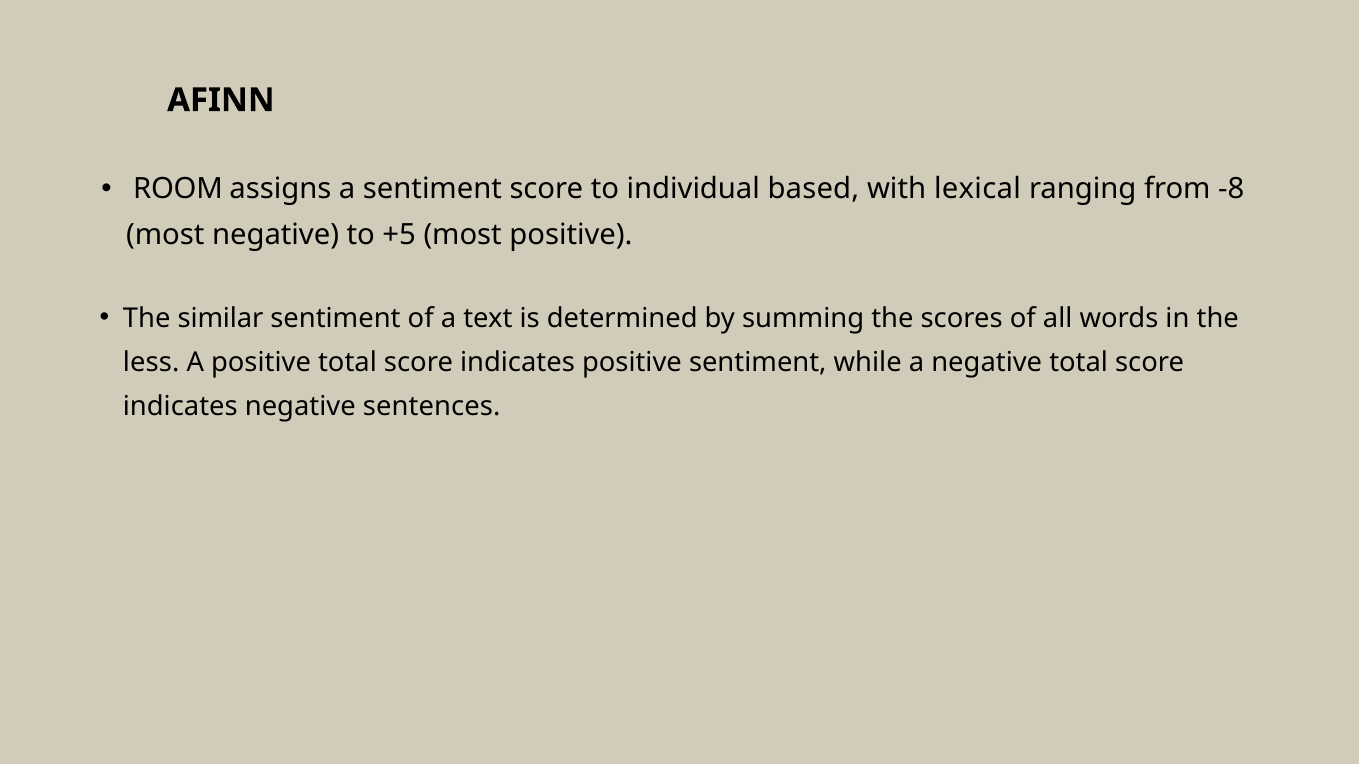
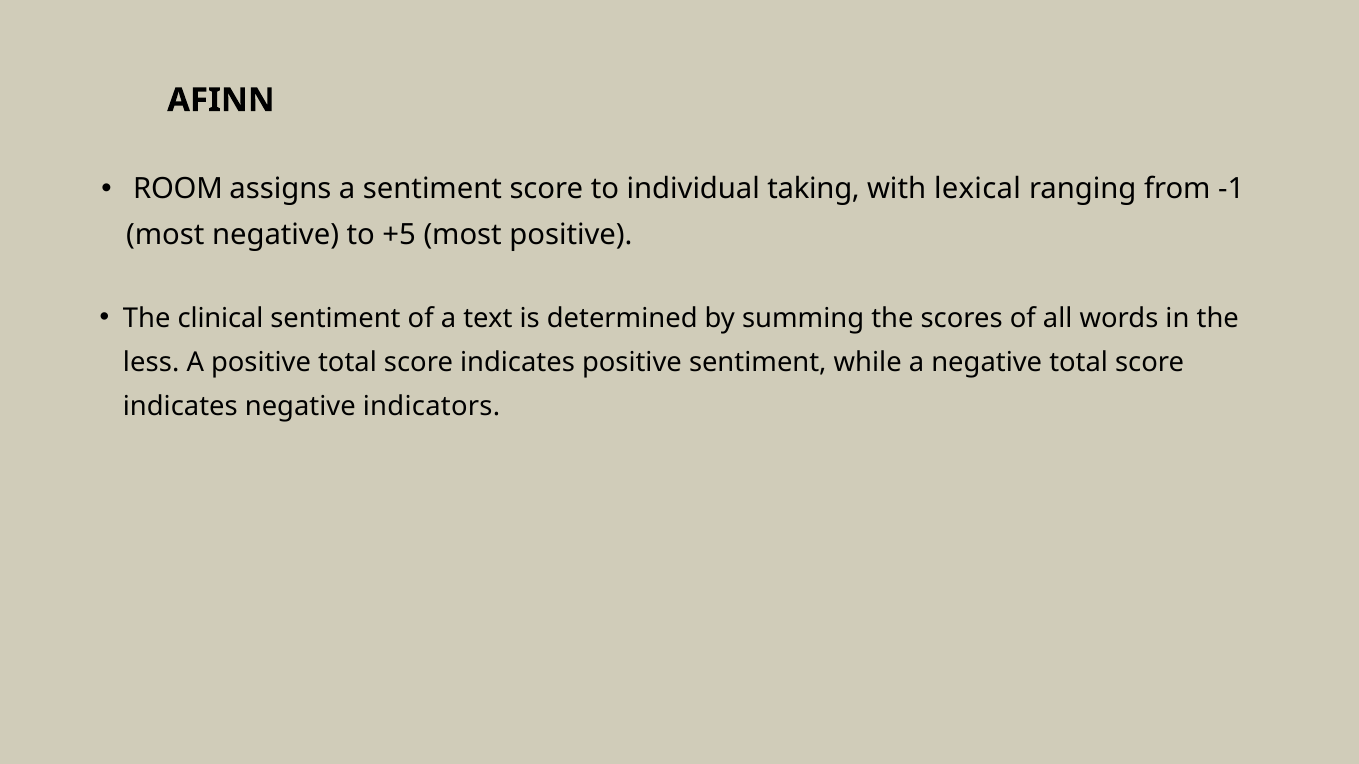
based: based -> taking (814, 189)
-8: -8 -> -1 (1231, 189)
similar: similar -> clinical (220, 318)
sentences: sentences -> indicators (432, 407)
